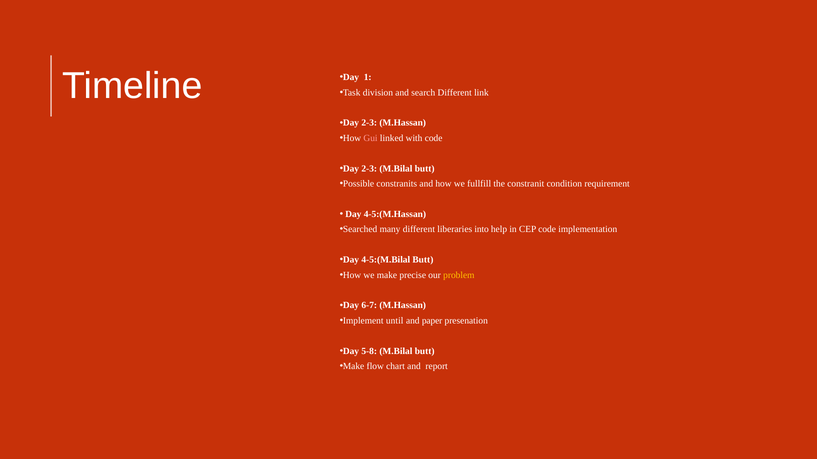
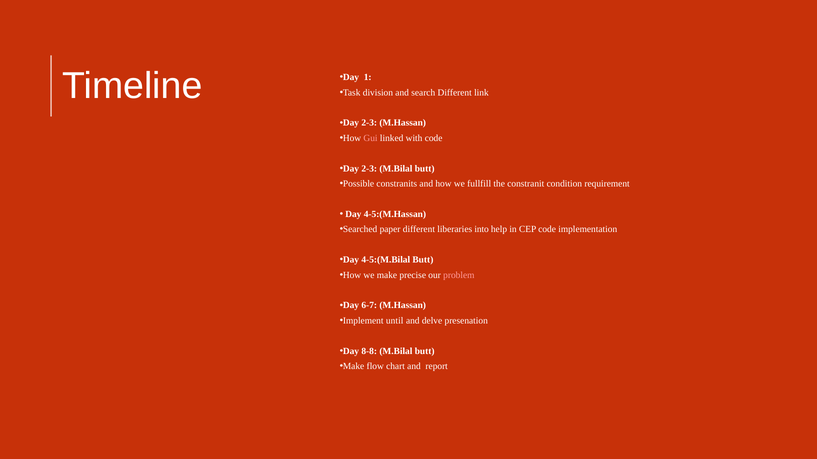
many: many -> paper (390, 230)
problem colour: yellow -> pink (459, 275)
paper: paper -> delve (432, 321)
5-8: 5-8 -> 8-8 (369, 351)
